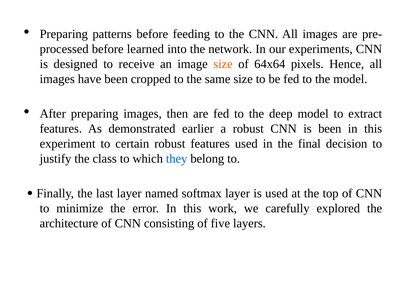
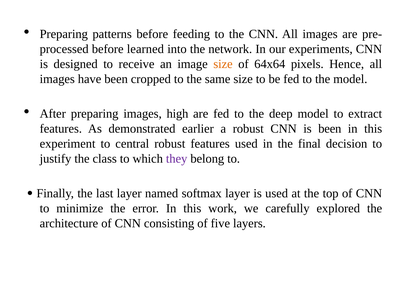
then: then -> high (177, 114)
certain: certain -> central (132, 143)
they colour: blue -> purple (177, 158)
